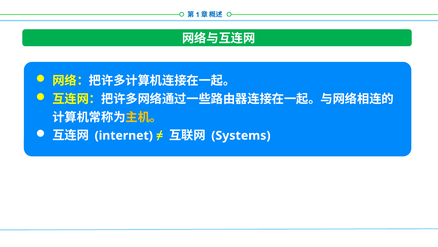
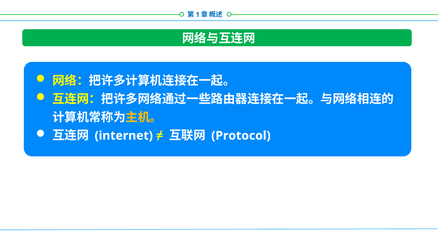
Systems: Systems -> Protocol (241, 135)
